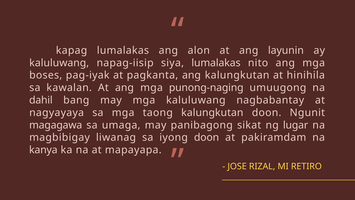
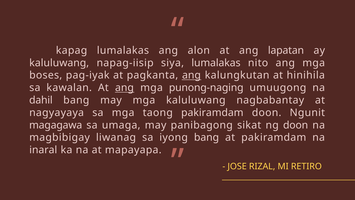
layunin: layunin -> lapatan (286, 50)
ang underline: none -> present (191, 75)
ang underline: none -> present (124, 88)
taong kalungkutan: kalungkutan -> pakiramdam (212, 113)
ng lugar: lugar -> doon (296, 125)
iyong doon: doon -> bang (207, 137)
kanya: kanya -> inaral (43, 150)
